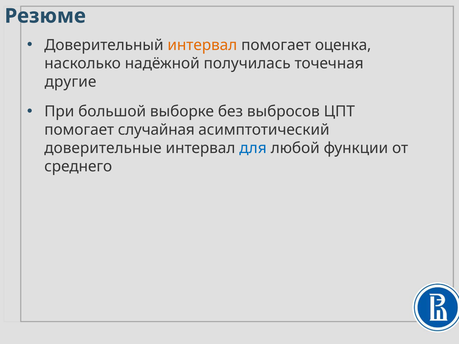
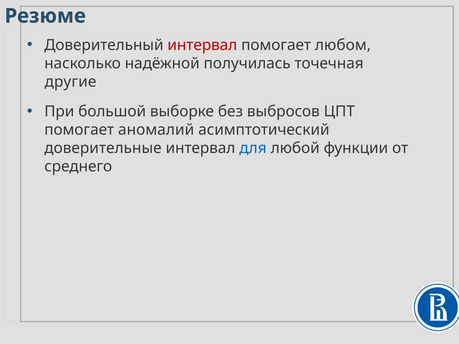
интервал colour: orange -> red (202, 45)
оценка: оценка -> любом (343, 45)
случайная: случайная -> аномалий (156, 130)
